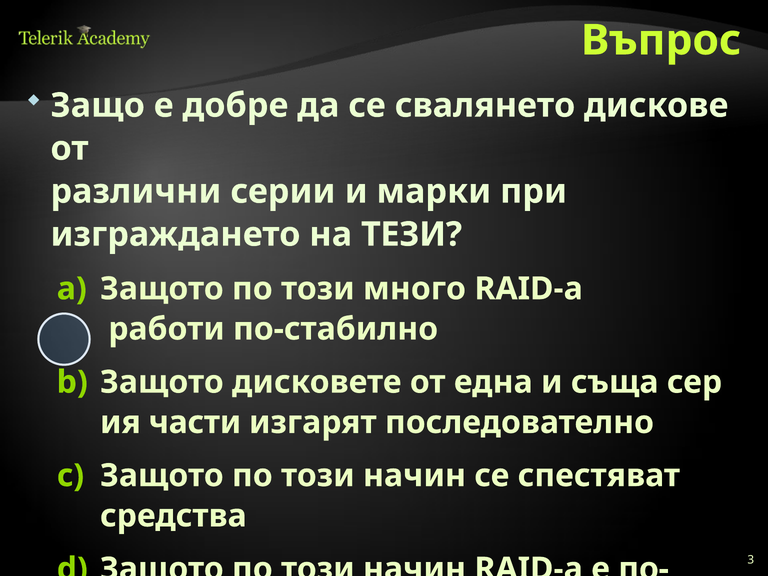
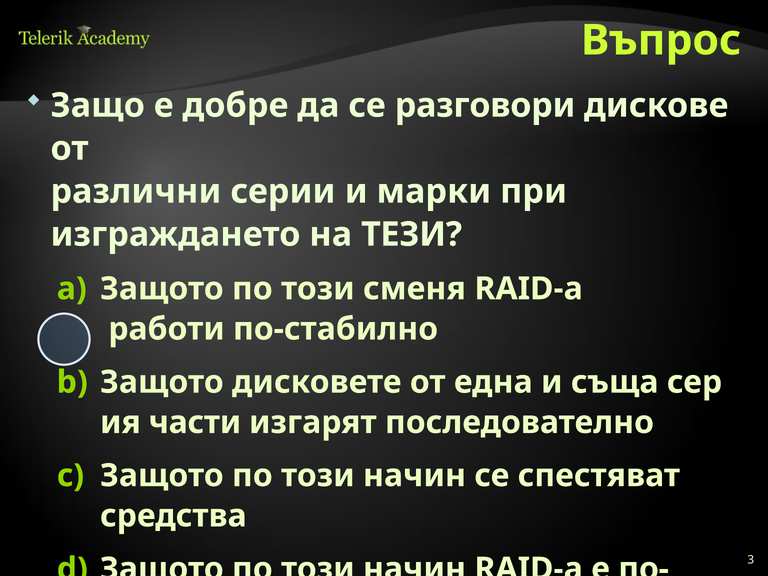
свалянето: свалянето -> разговори (485, 105)
много: много -> сменя (414, 289)
